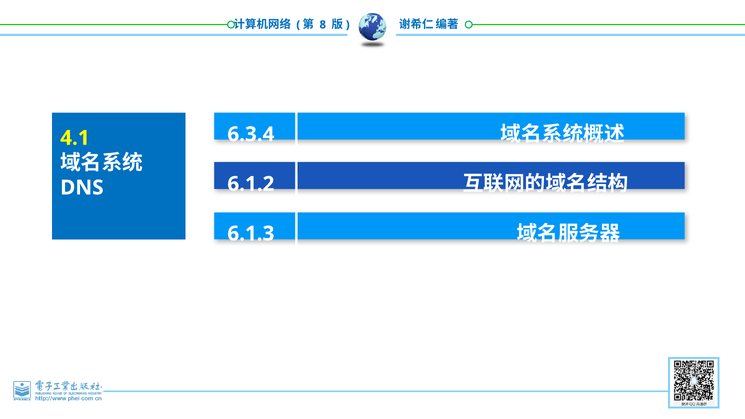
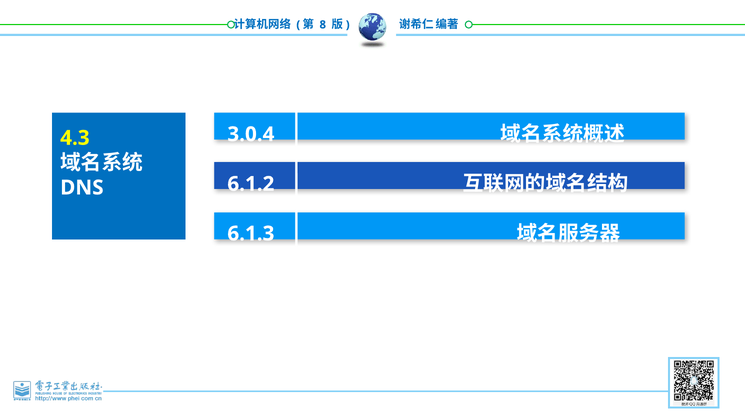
6.3.4: 6.3.4 -> 3.0.4 (251, 134)
4.1: 4.1 -> 4.3 (75, 138)
